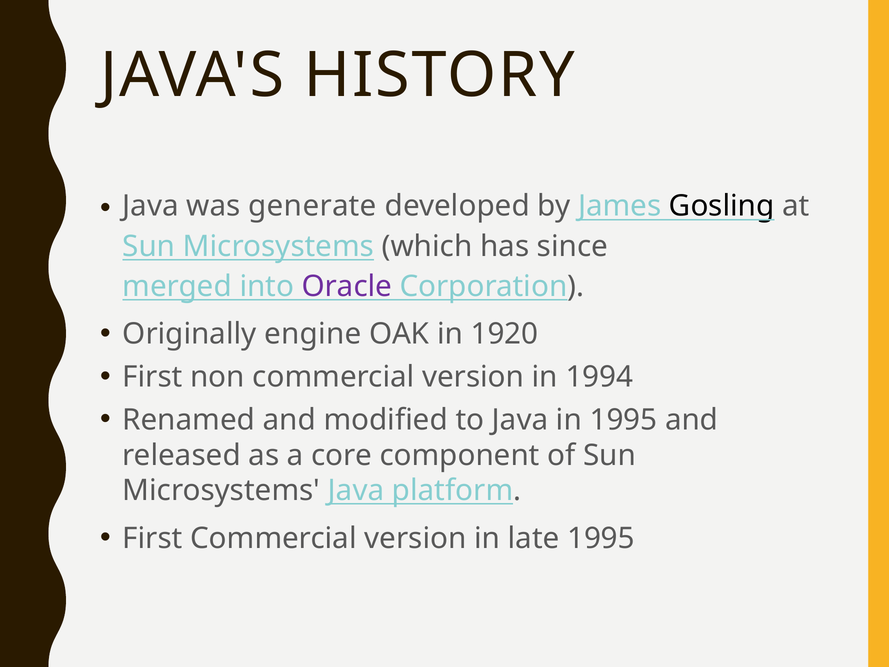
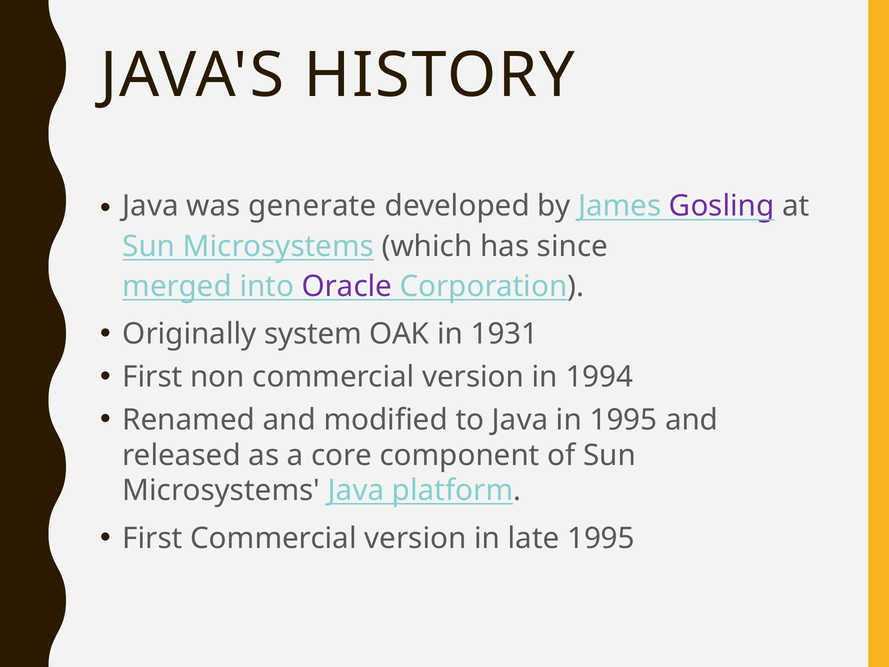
Gosling colour: black -> purple (722, 206)
engine: engine -> system (313, 334)
1920: 1920 -> 1931 (504, 334)
